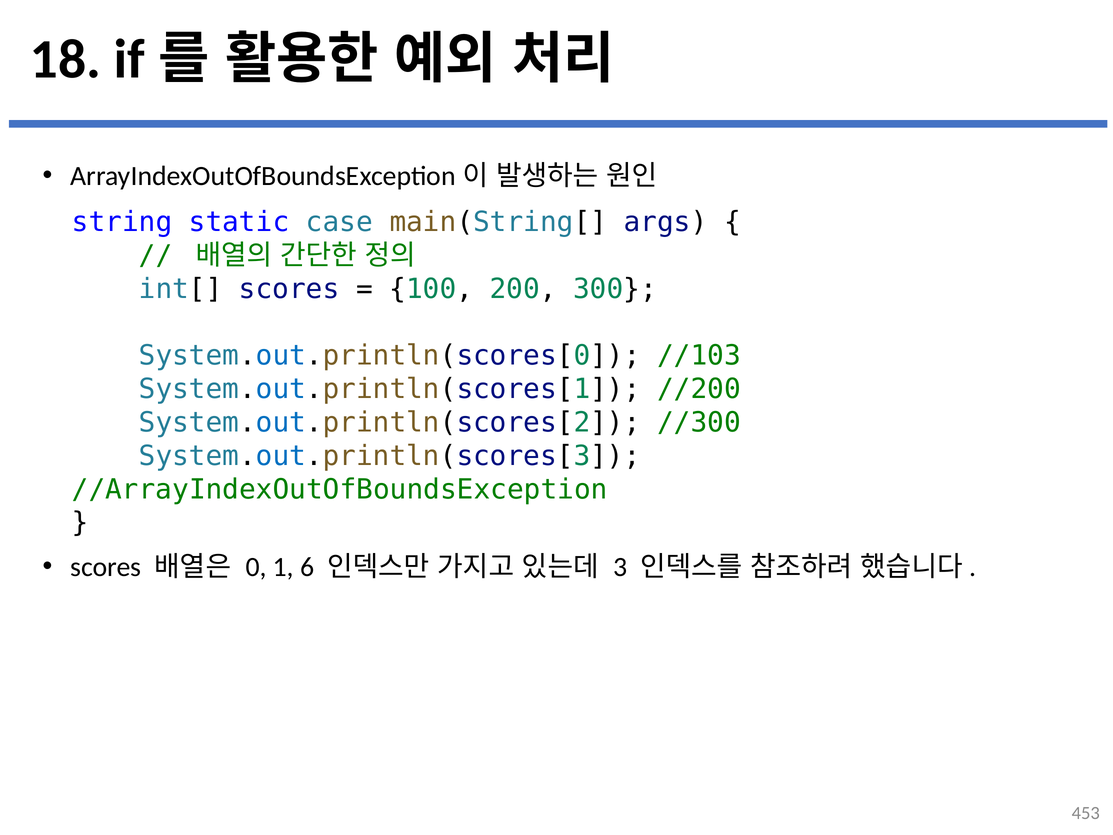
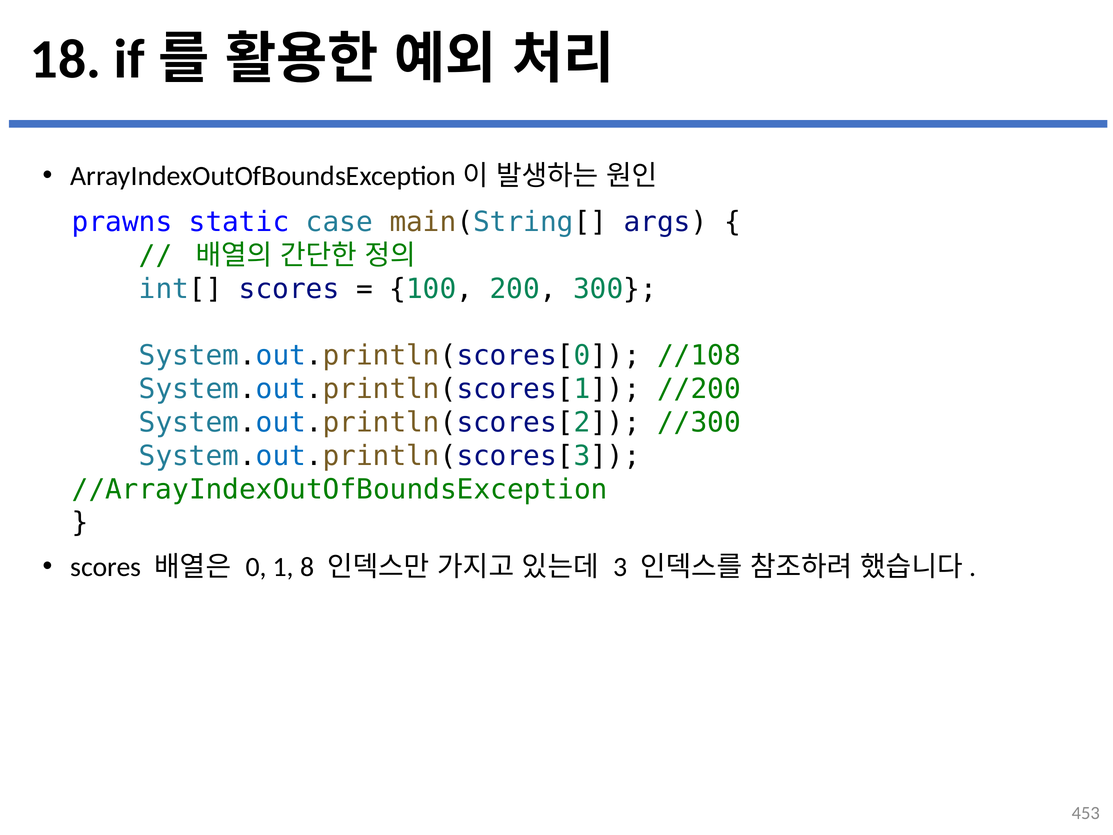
string: string -> prawns (122, 222)
//103: //103 -> //108 (699, 356)
6: 6 -> 8 (307, 567)
